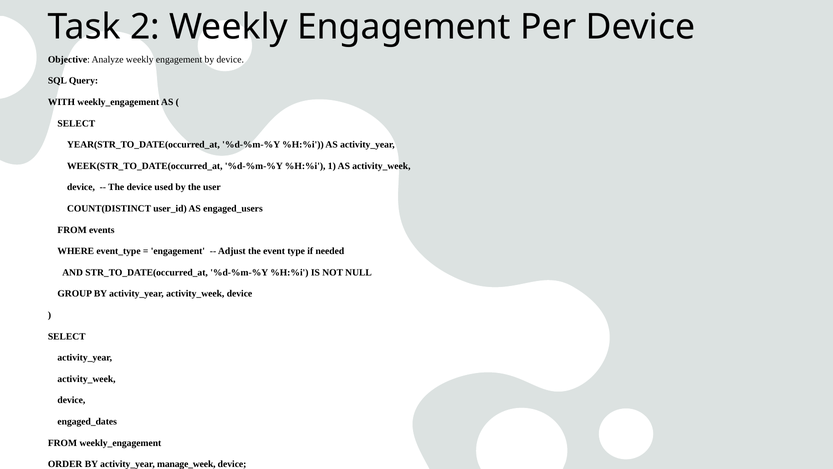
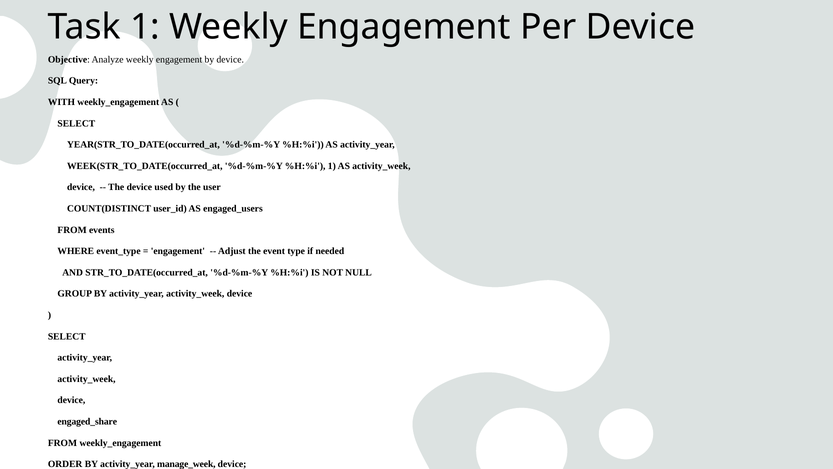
Task 2: 2 -> 1 (145, 27)
engaged_dates: engaged_dates -> engaged_share (87, 421)
